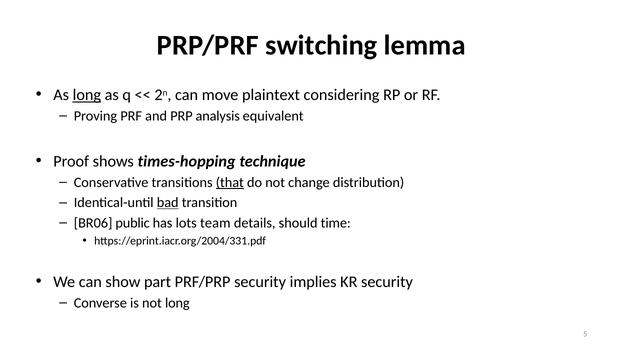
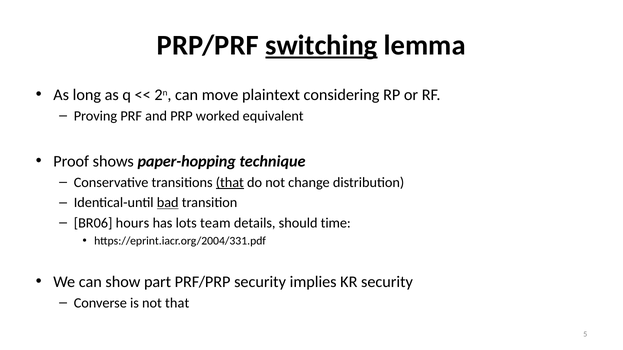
switching underline: none -> present (321, 45)
long underline: present -> none (87, 95)
analysis: analysis -> worked (218, 116)
times-hopping: times-hopping -> paper-hopping (187, 161)
public: public -> hours (132, 223)
not long: long -> that (177, 303)
